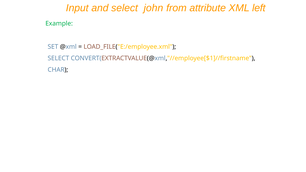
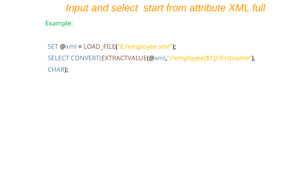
john: john -> start (153, 8)
left: left -> full (259, 8)
